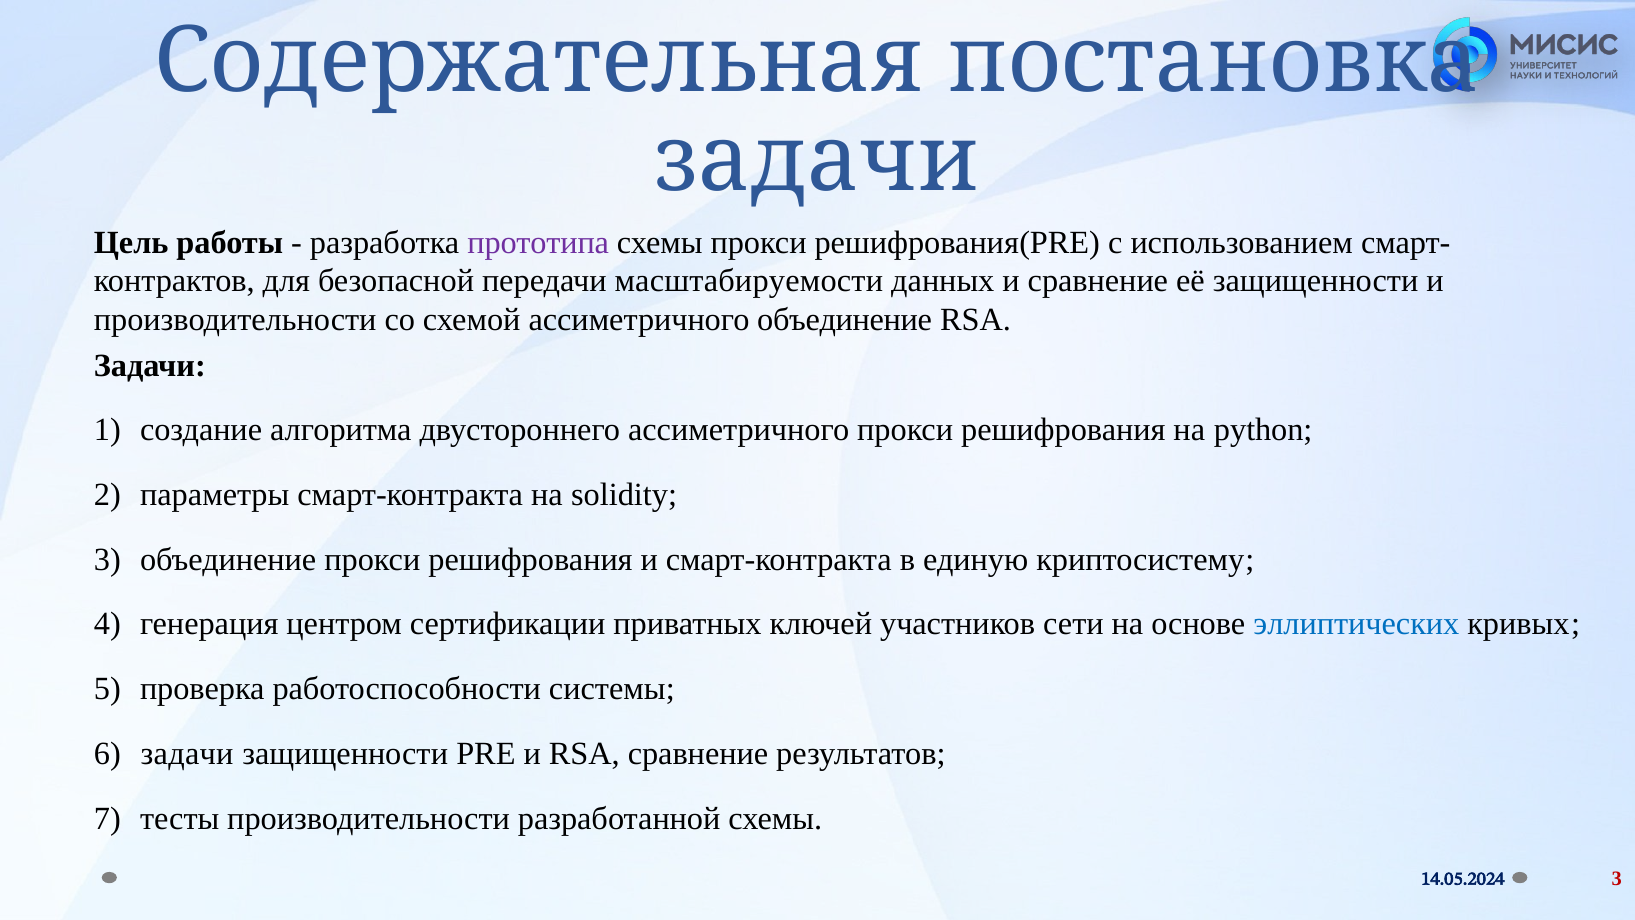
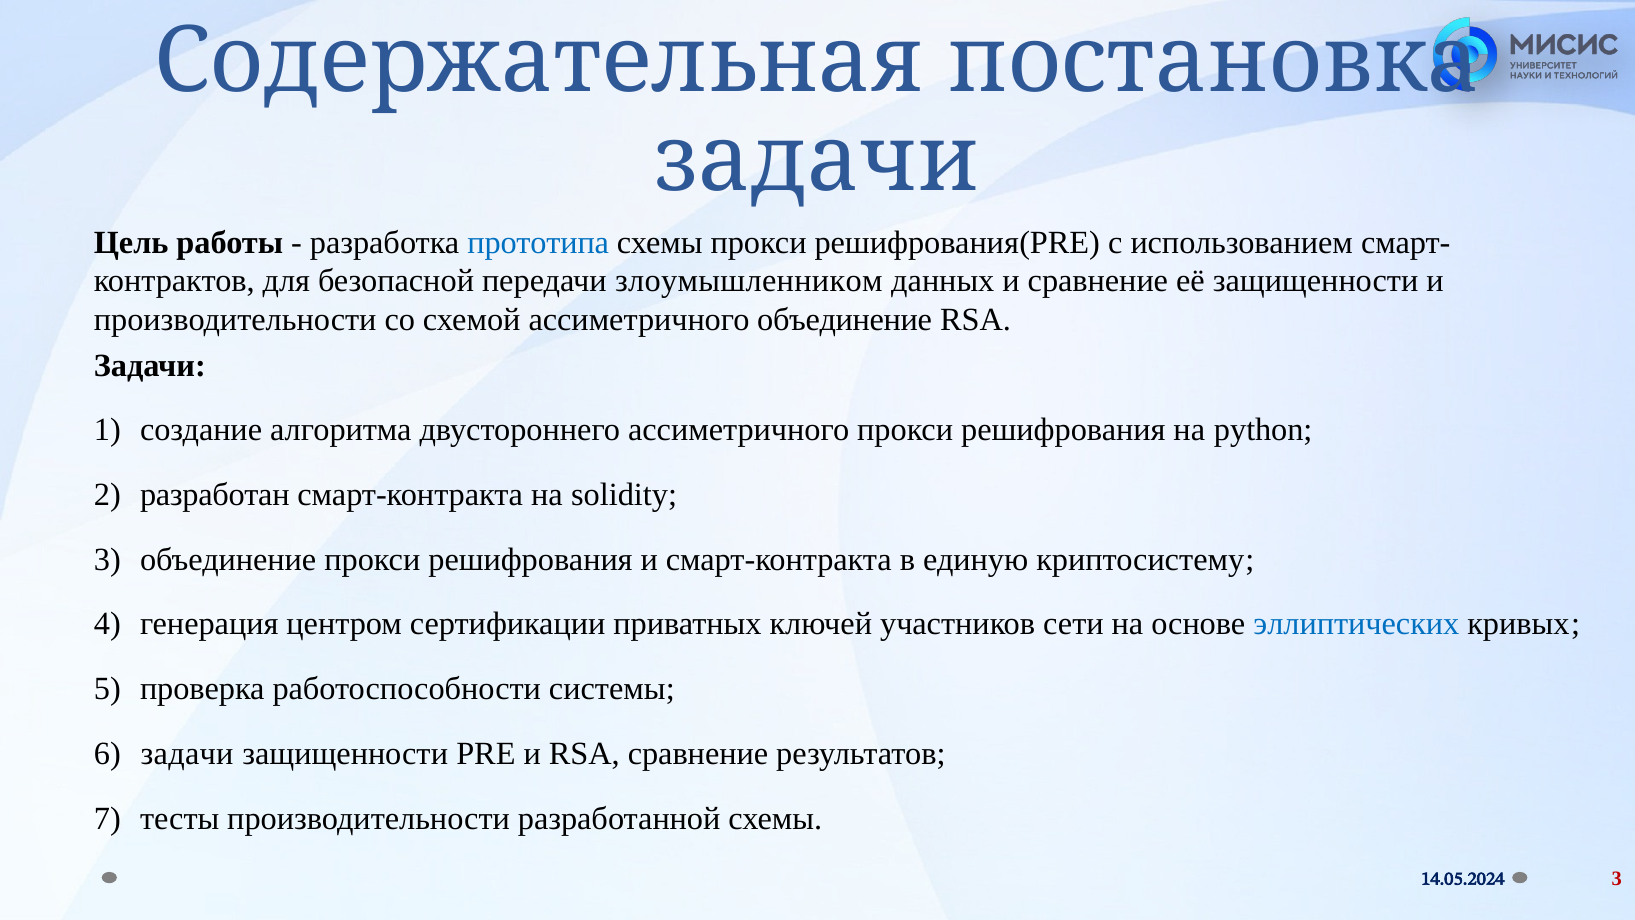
прототипа colour: purple -> blue (538, 242)
масштабируемости: масштабируемости -> злоумышленником (749, 281)
параметры: параметры -> разработан (215, 495)
